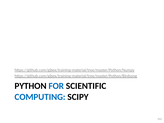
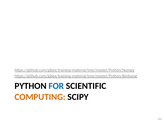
COMPUTING colour: blue -> orange (40, 97)
